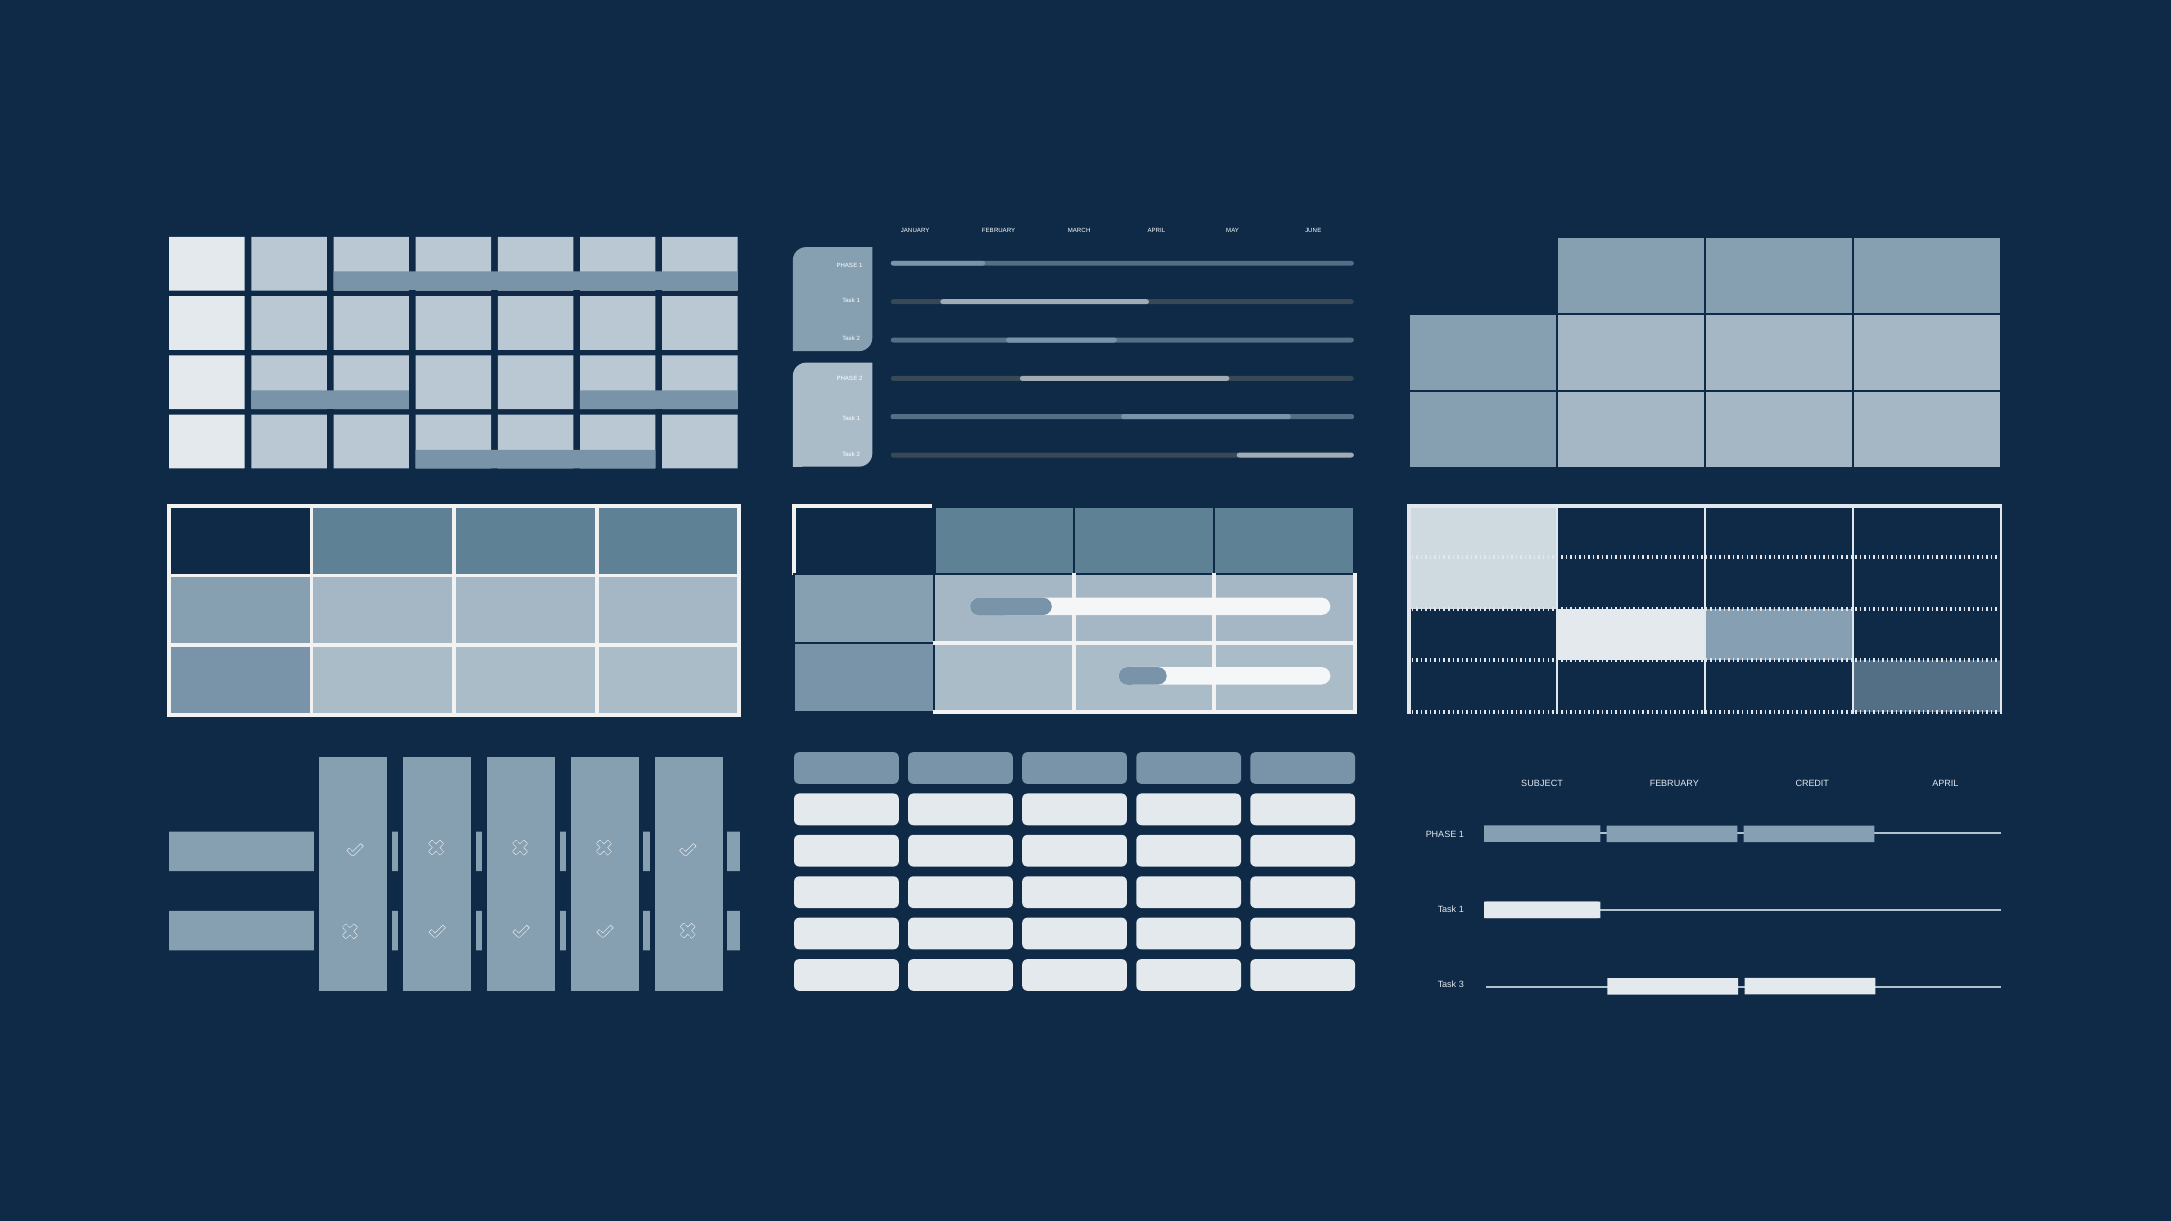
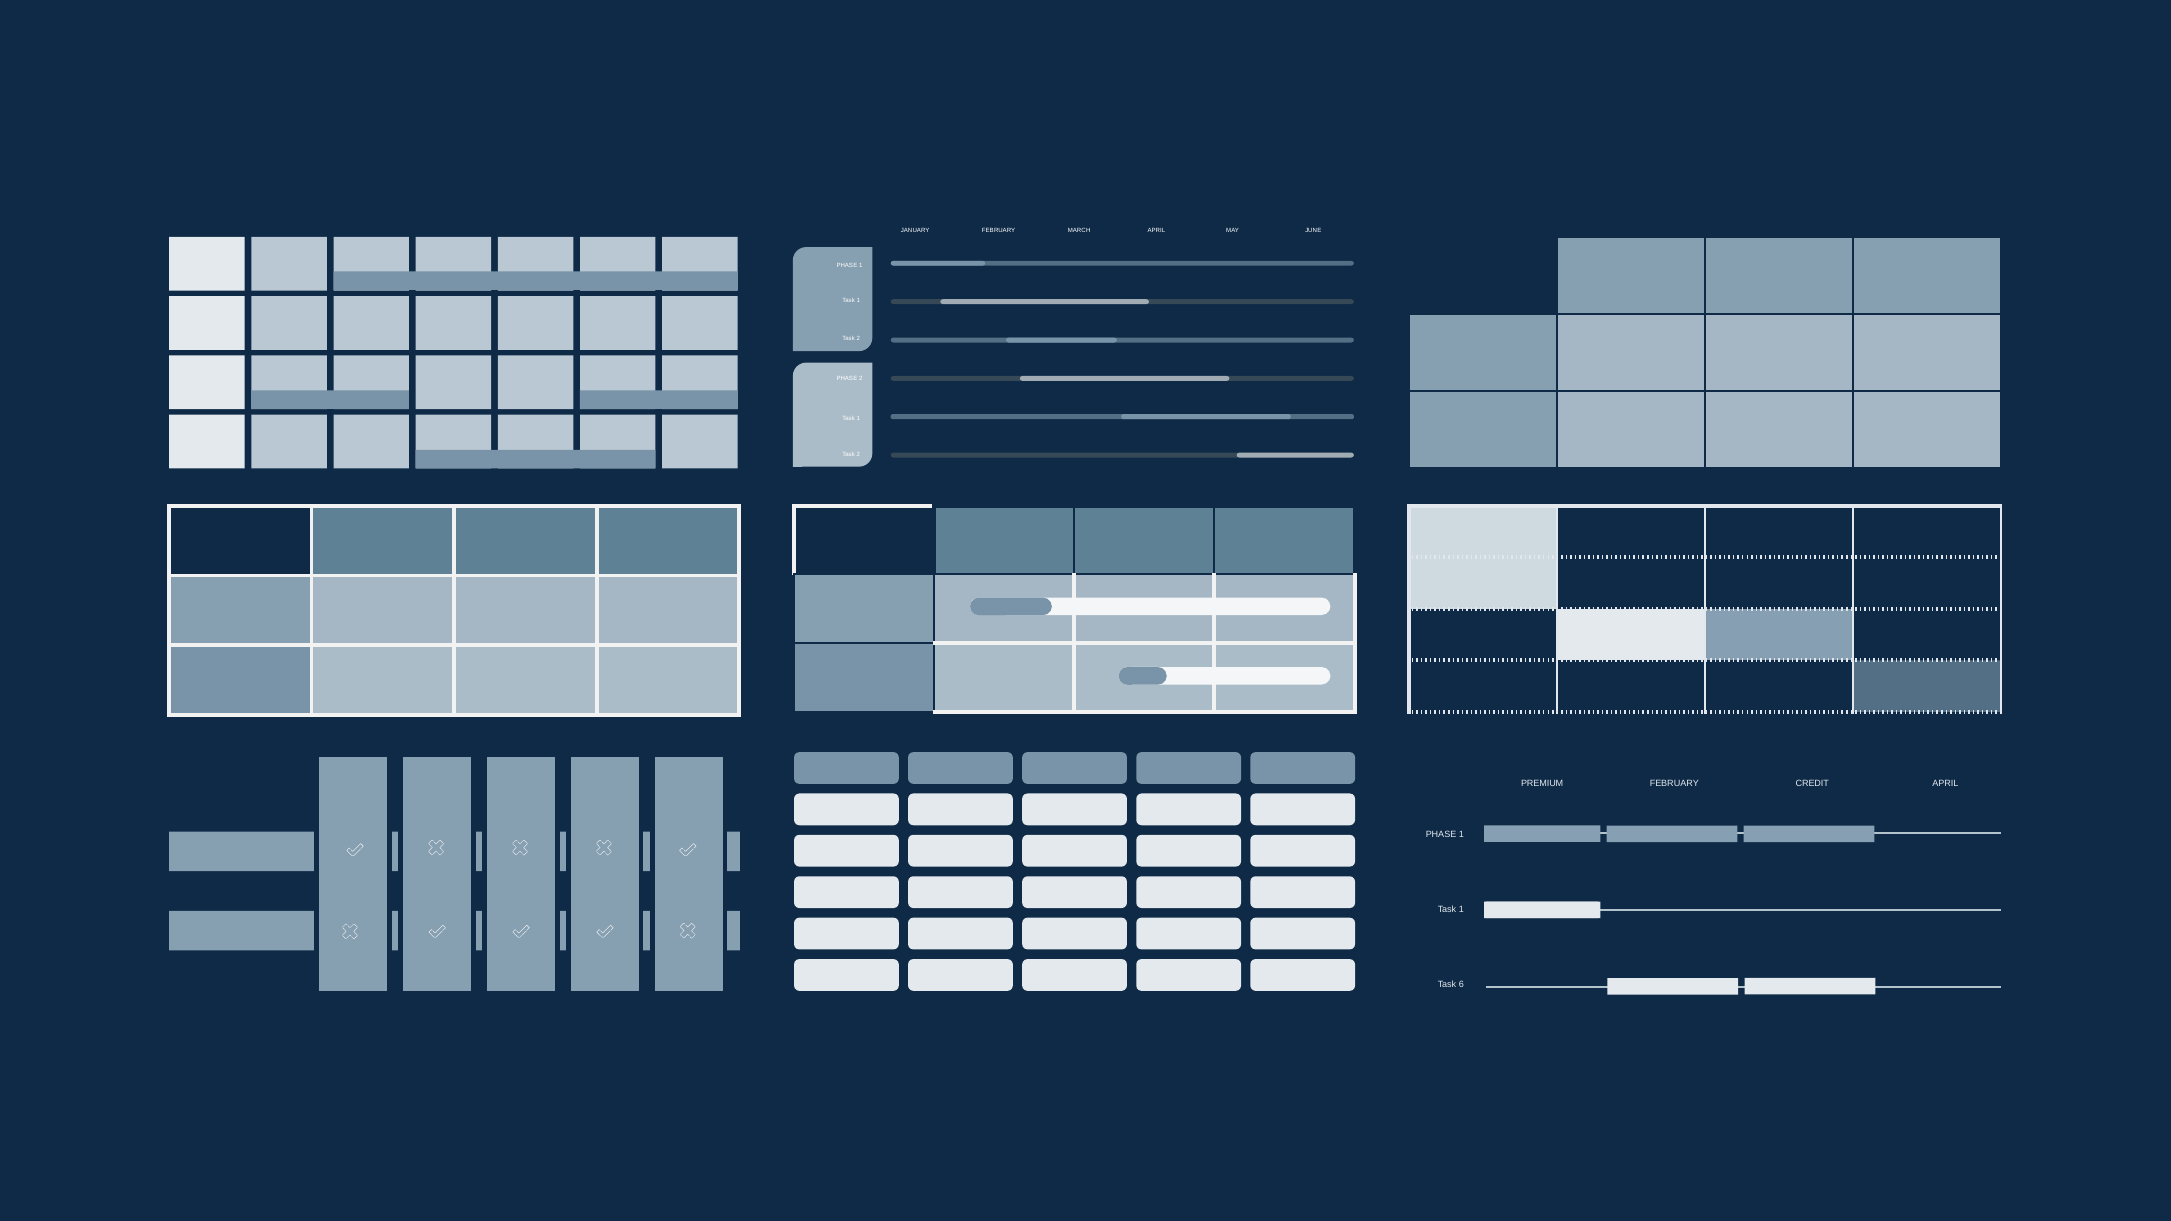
SUBJECT: SUBJECT -> PREMIUM (1542, 784)
3: 3 -> 6 (1461, 984)
